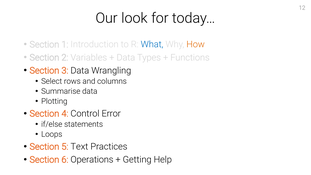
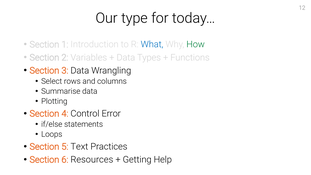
look: look -> type (135, 18)
How colour: orange -> green (196, 44)
Operations: Operations -> Resources (92, 160)
